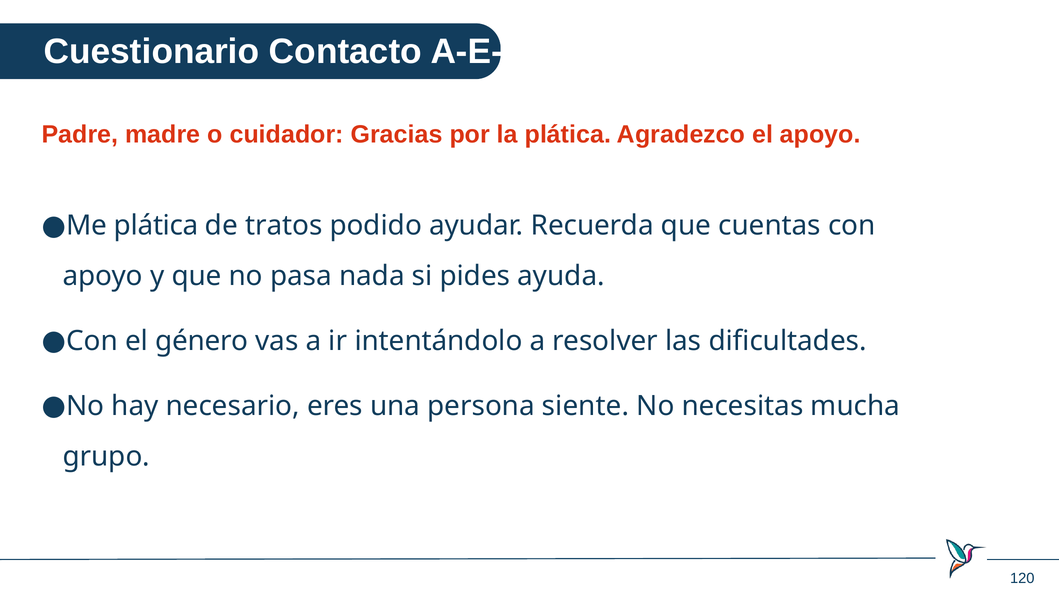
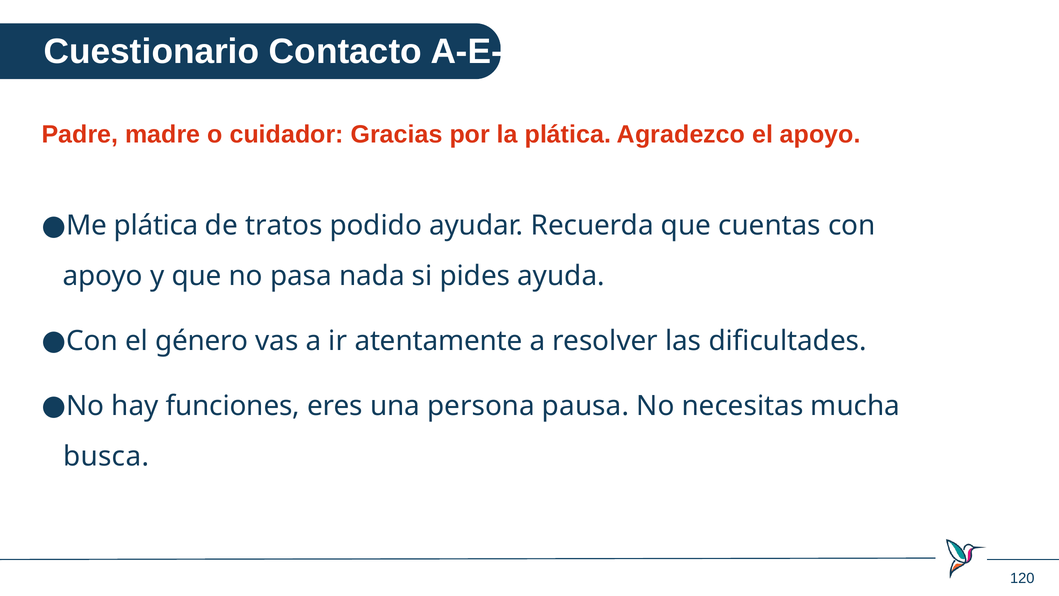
intentándolo: intentándolo -> atentamente (439, 341)
necesario: necesario -> funciones (233, 406)
siente: siente -> pausa (586, 406)
grupo: grupo -> busca (106, 456)
